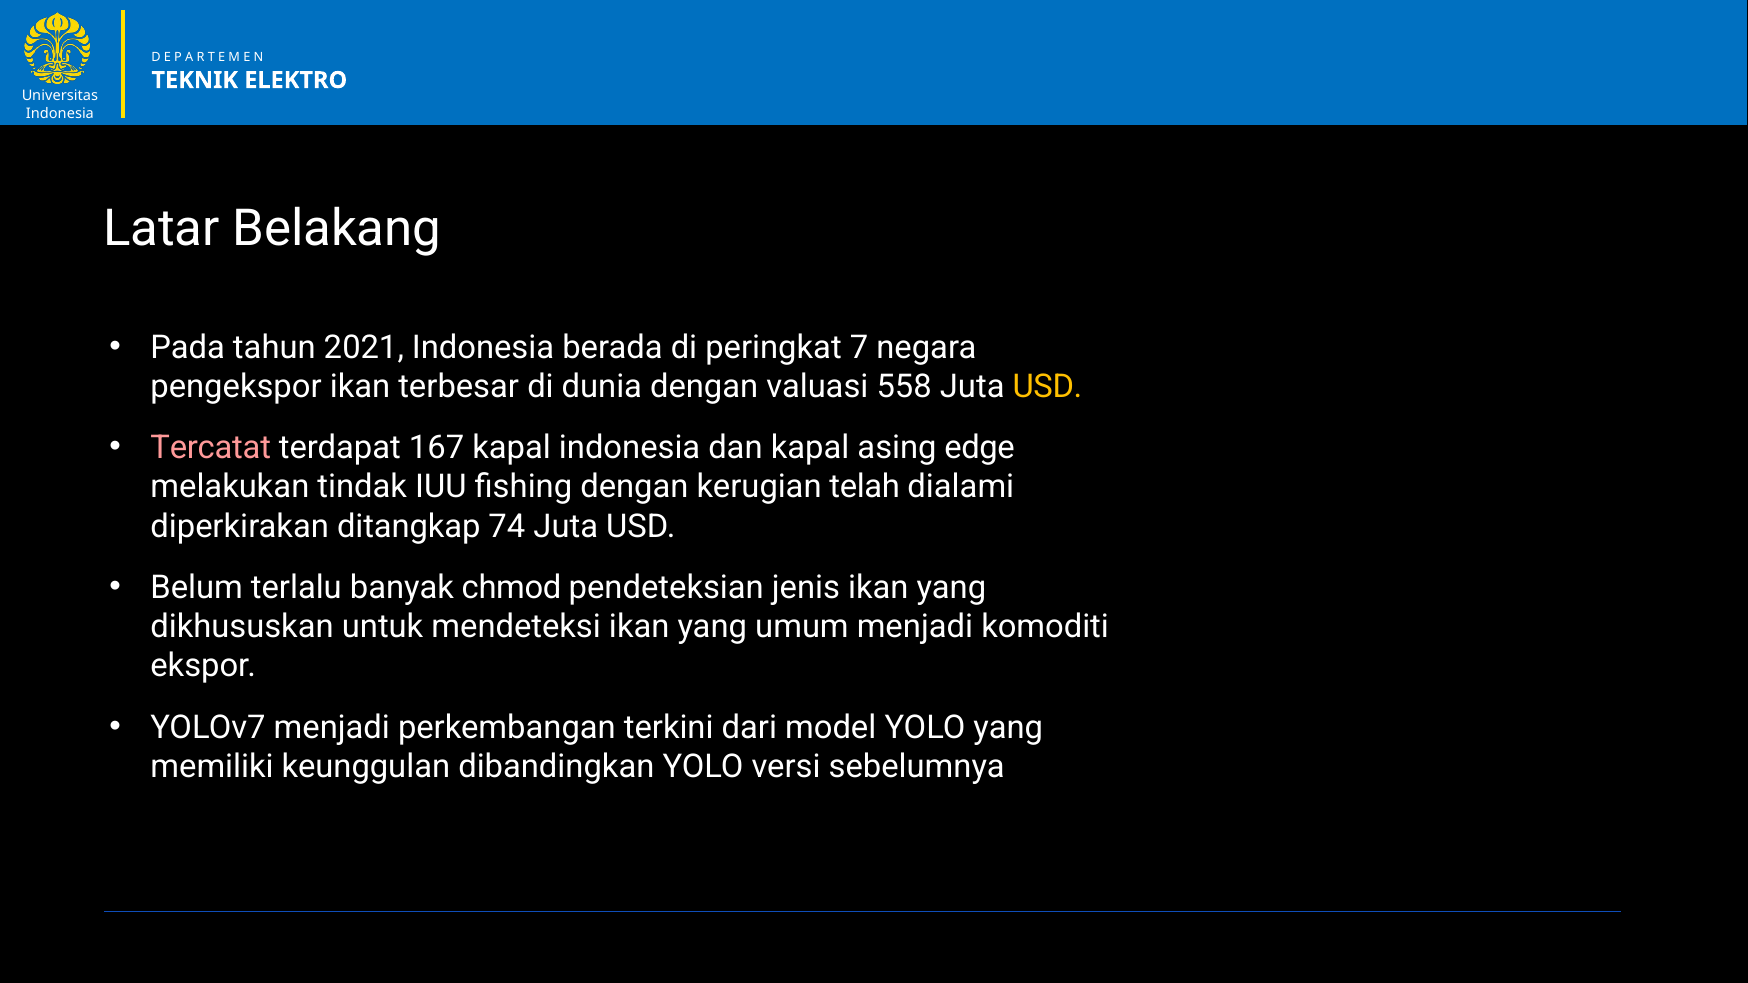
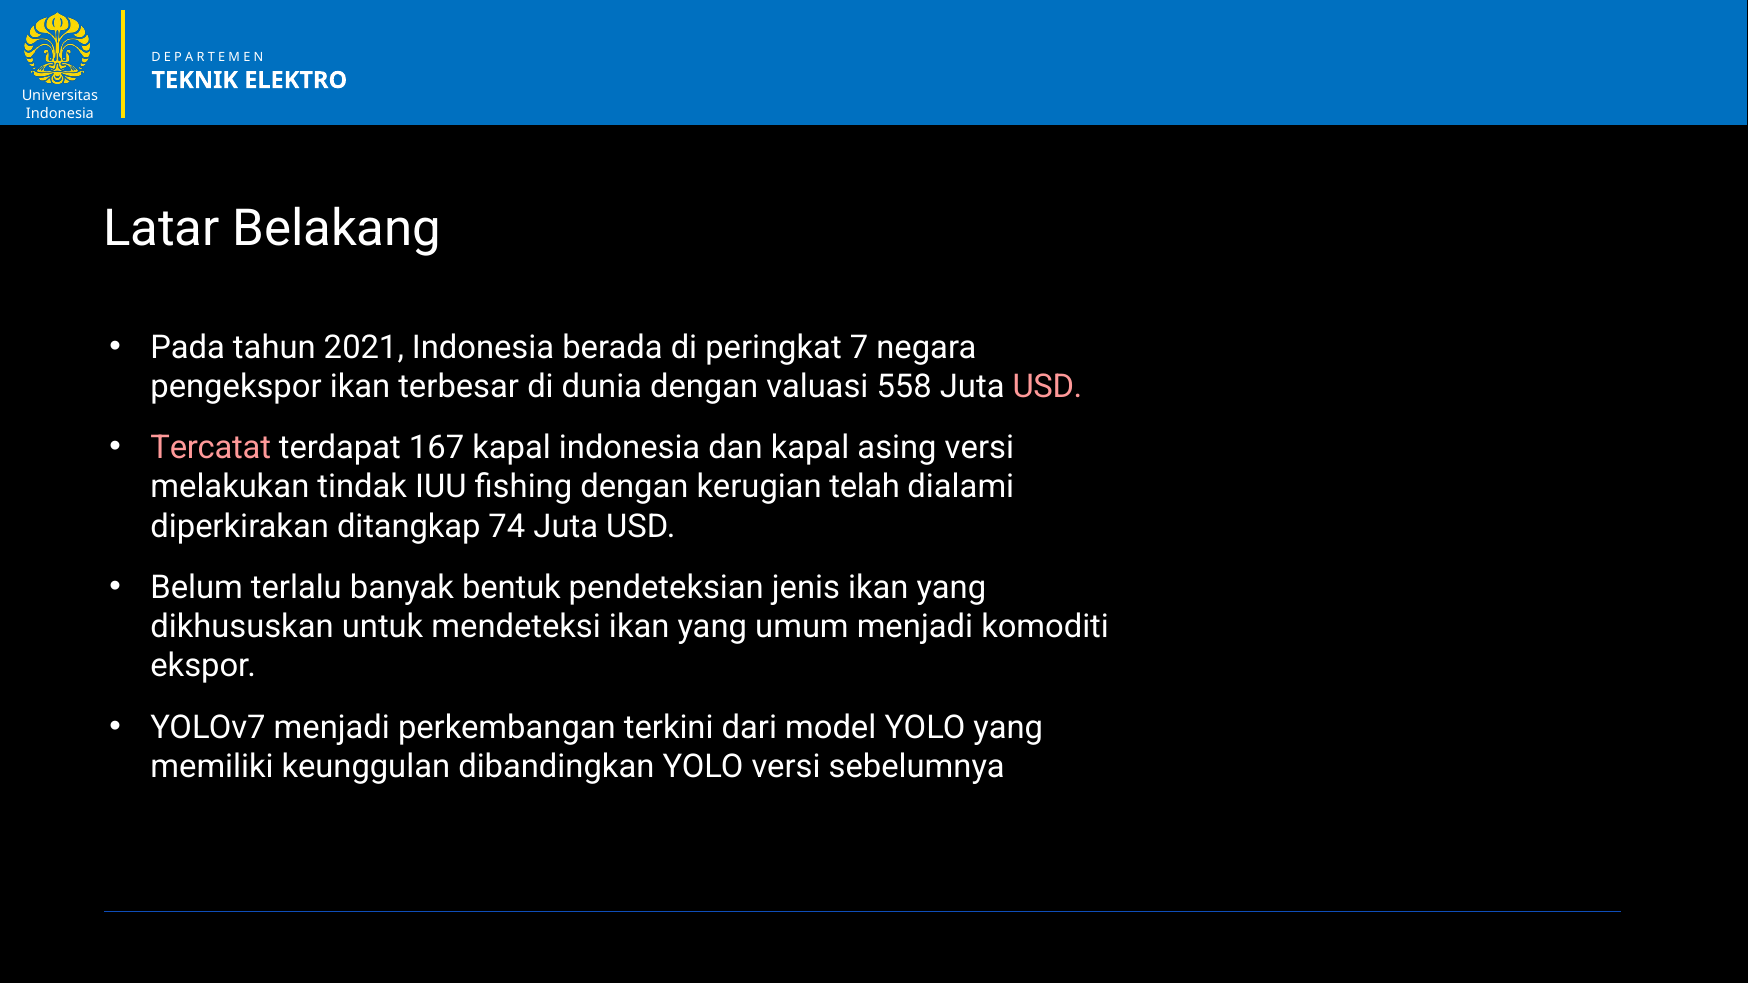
USD colour: yellow -> pink (1047, 387)
asing edge: edge -> versi (979, 448)
chmod: chmod -> bentuk (511, 588)
